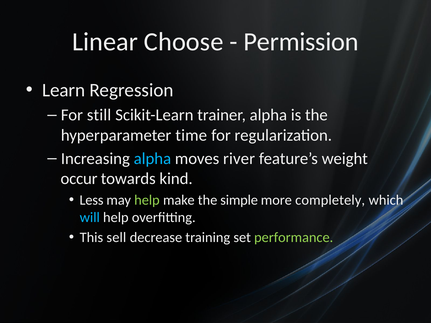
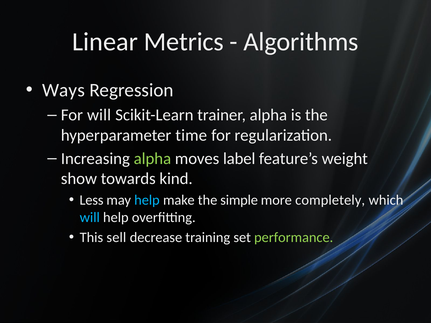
Choose: Choose -> Metrics (184, 42)
Permission: Permission -> Algorithms (301, 42)
Learn: Learn -> Ways (64, 90)
For still: still -> will (99, 115)
alpha colour: light blue -> light green (152, 159)
river: river -> label (239, 159)
occur: occur -> show (79, 179)
help colour: light green -> light blue (147, 200)
